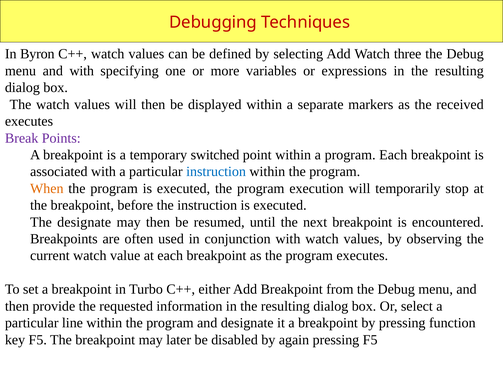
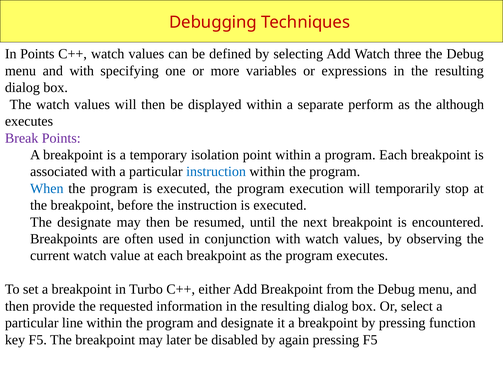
In Byron: Byron -> Points (37, 54)
markers: markers -> perform (371, 104)
received: received -> although (460, 104)
switched: switched -> isolation (215, 155)
When colour: orange -> blue (47, 188)
